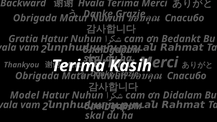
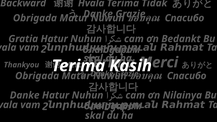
Merci: Merci -> Tidak (154, 3)
Model: Model -> Danke (25, 95)
Didalam: Didalam -> Nilainya (182, 95)
